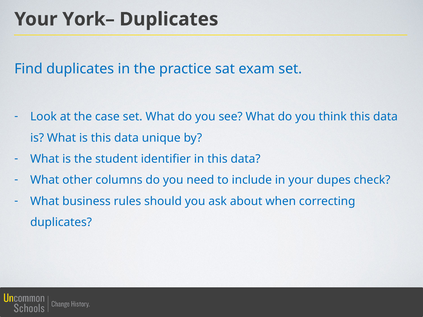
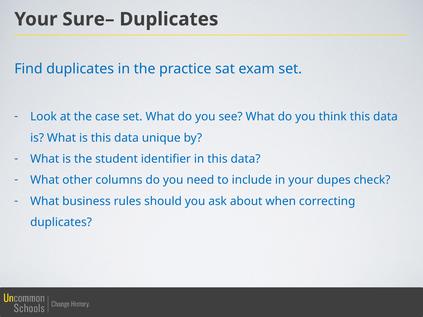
York–: York– -> Sure– (88, 19)
